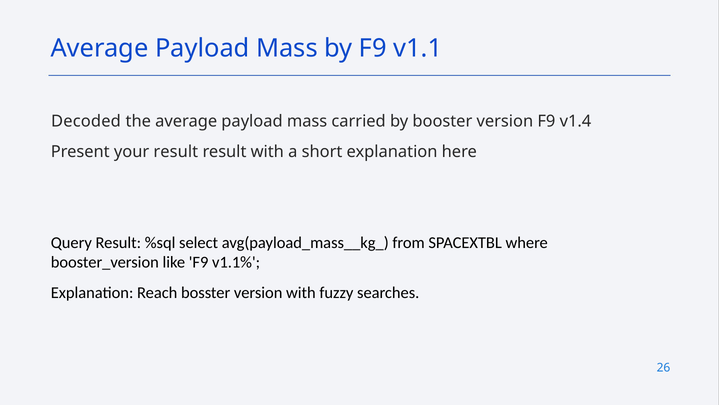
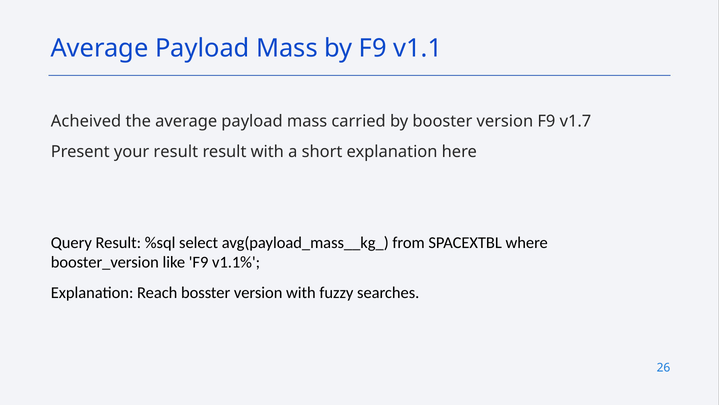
Decoded: Decoded -> Acheived (86, 121)
v1.4: v1.4 -> v1.7 (575, 121)
